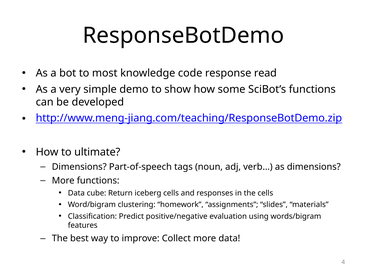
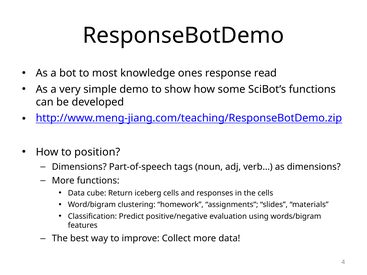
code: code -> ones (190, 73)
ultimate: ultimate -> position (97, 152)
